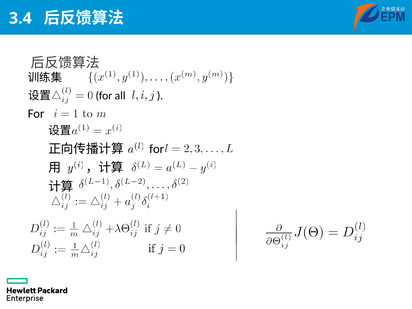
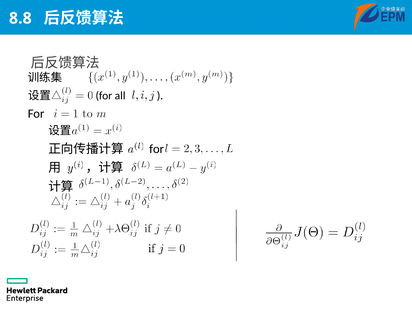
3.4: 3.4 -> 8.8 (20, 18)
